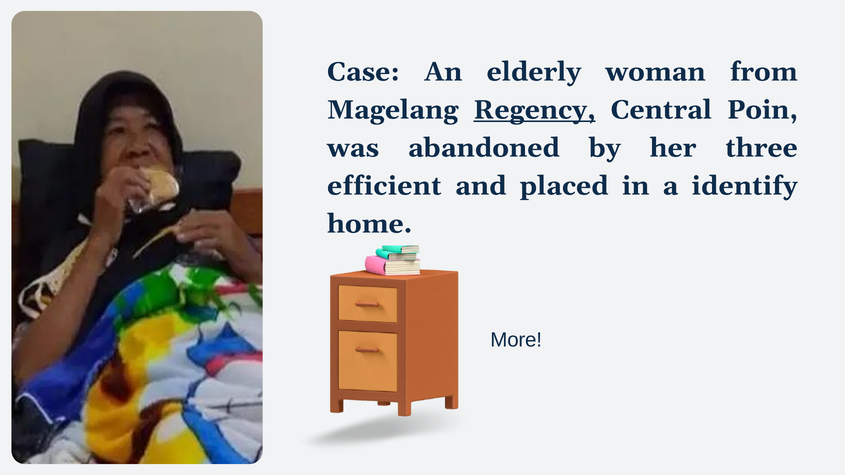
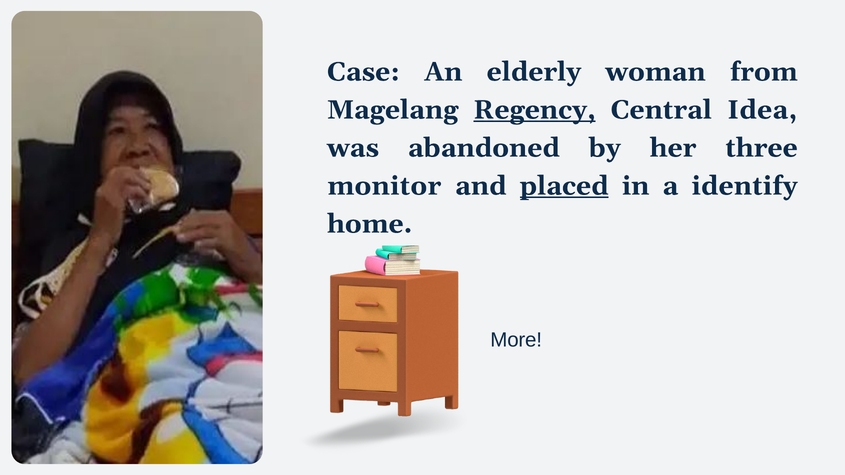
Poin: Poin -> Idea (762, 110)
efficient: efficient -> monitor (384, 186)
placed underline: none -> present (564, 186)
